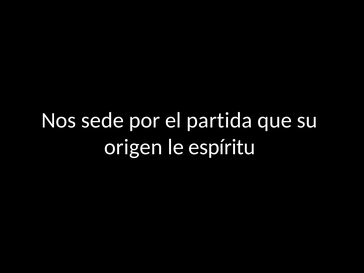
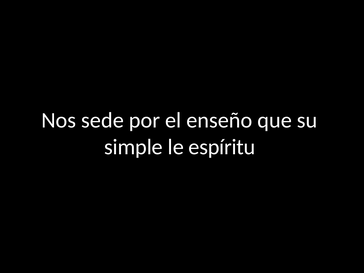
partida: partida -> enseño (219, 120)
origen: origen -> simple (133, 147)
